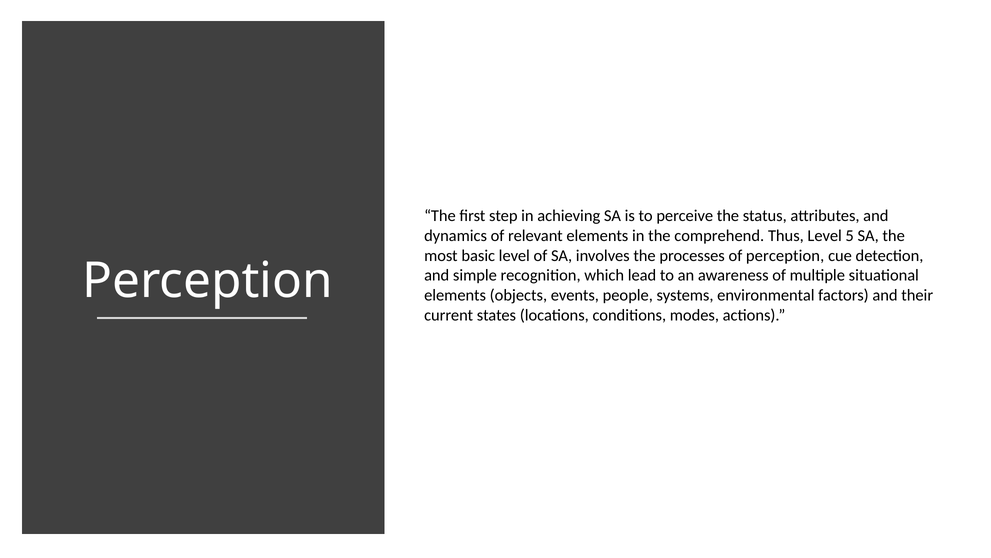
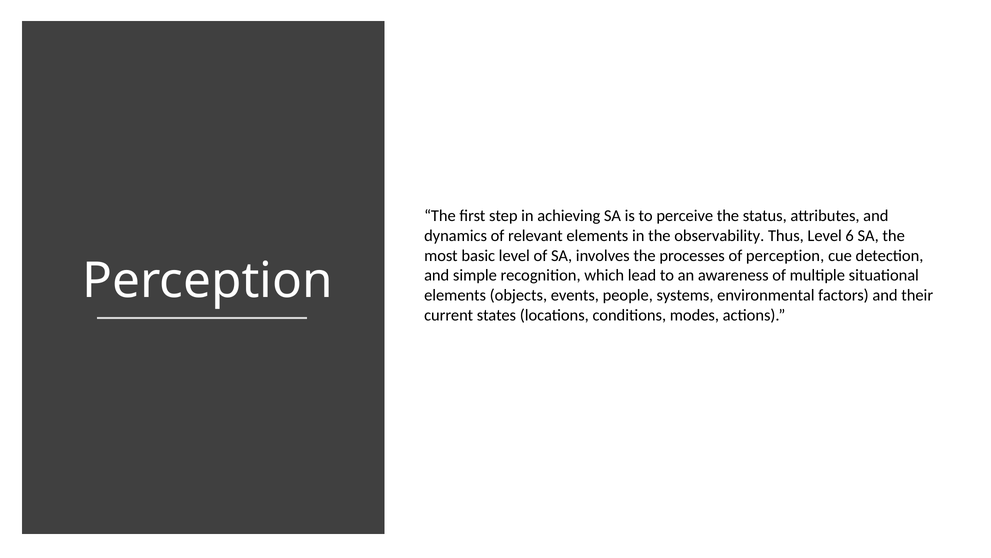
comprehend: comprehend -> observability (719, 236)
5: 5 -> 6 (850, 236)
